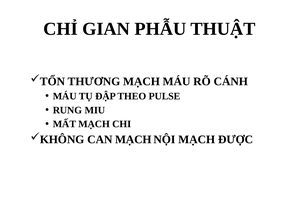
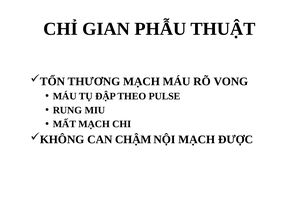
CÁNH: CÁNH -> VONG (231, 82)
CAN MẠCH: MẠCH -> CHẬM (133, 140)
